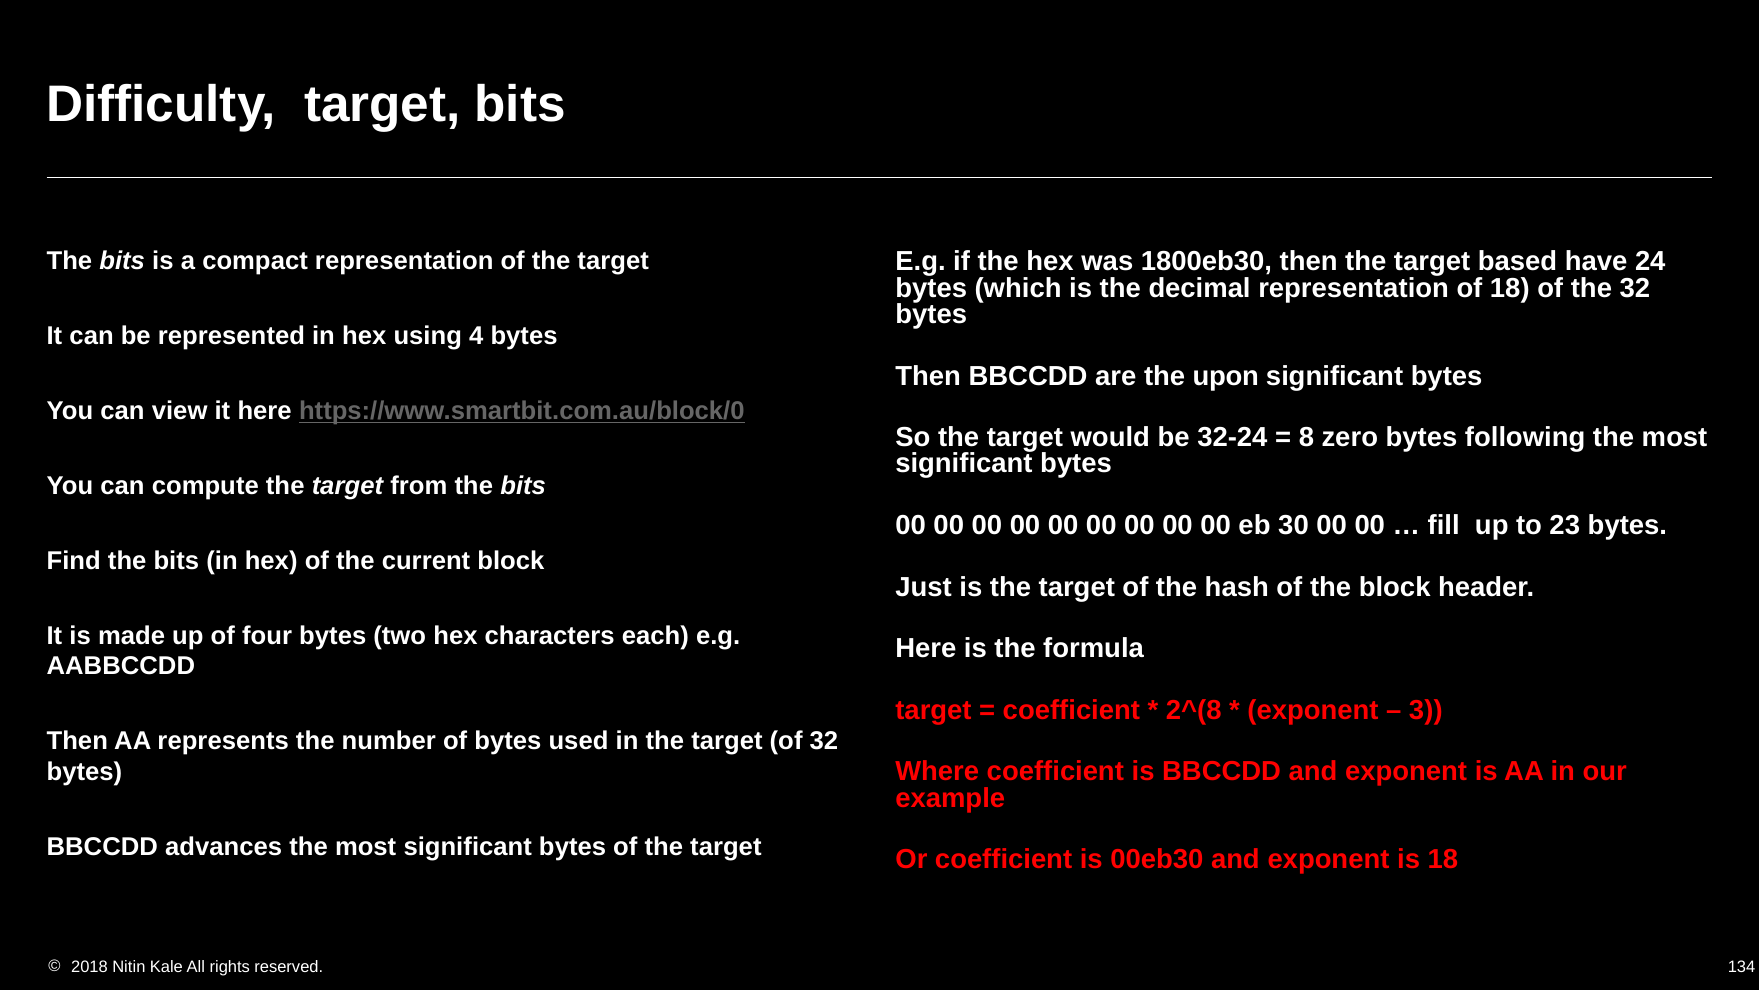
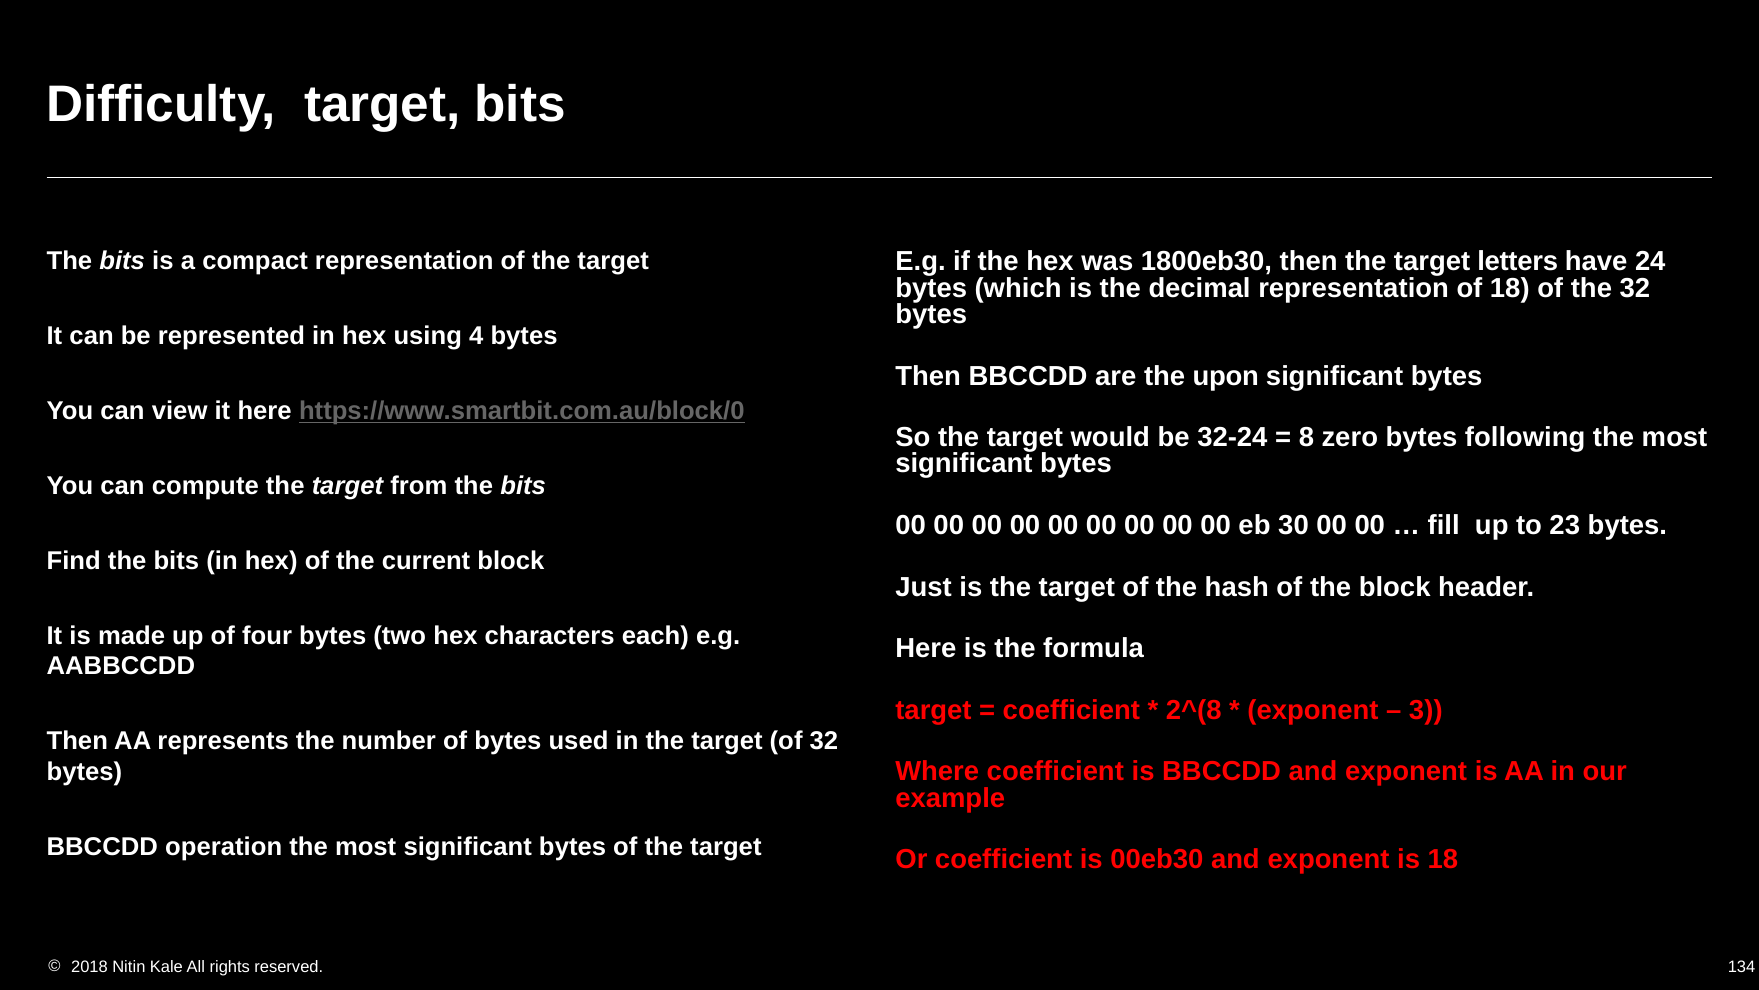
based: based -> letters (1518, 261)
advances: advances -> operation (224, 846)
